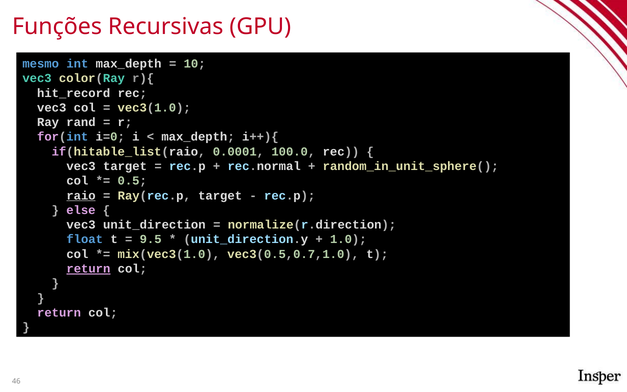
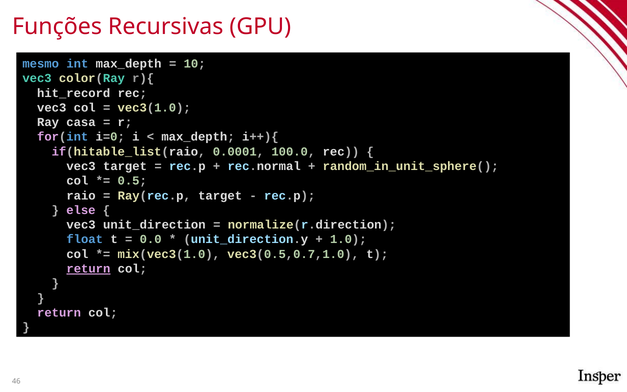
rand: rand -> casa (81, 122)
raio underline: present -> none (81, 195)
9.5: 9.5 -> 0.0 (151, 239)
